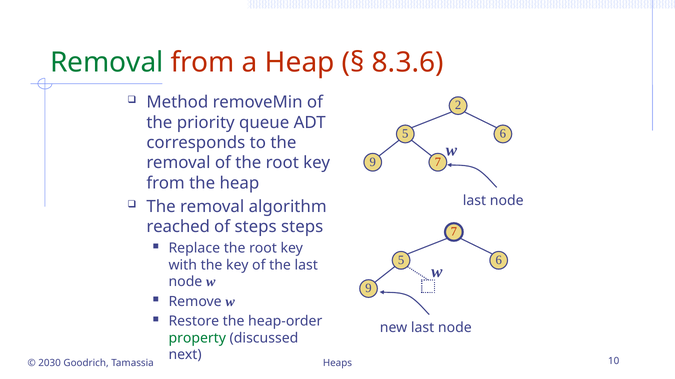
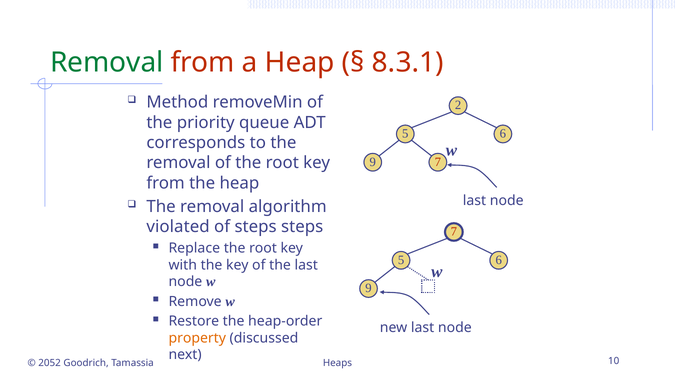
8.3.6: 8.3.6 -> 8.3.1 (408, 63)
reached: reached -> violated (178, 227)
property colour: green -> orange (197, 339)
2030: 2030 -> 2052 (50, 363)
